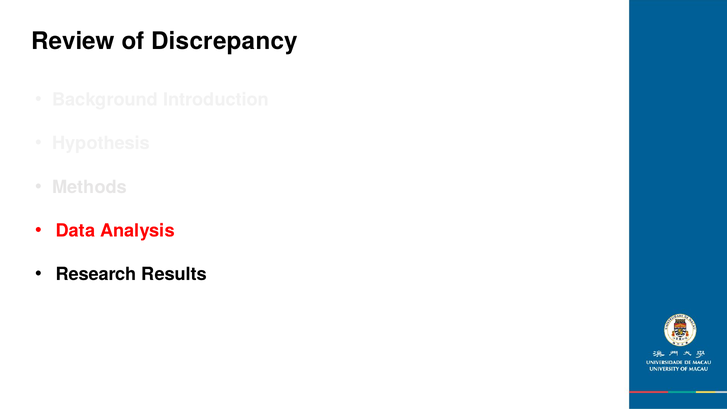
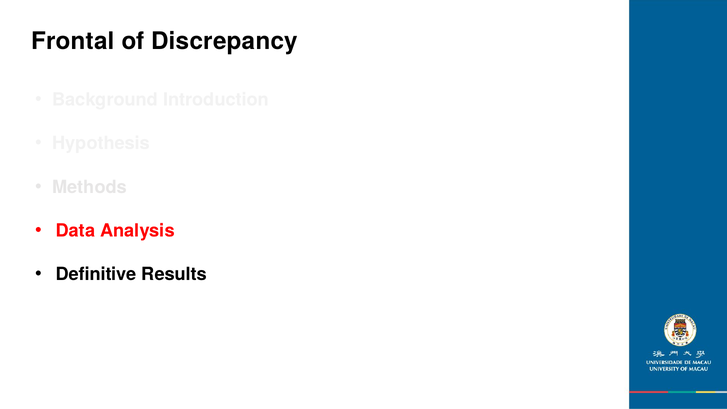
Review: Review -> Frontal (73, 41)
Research: Research -> Definitive (96, 274)
